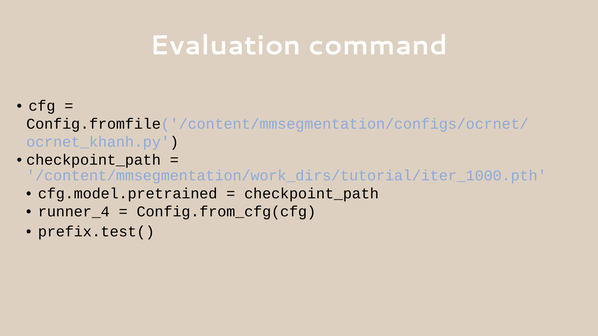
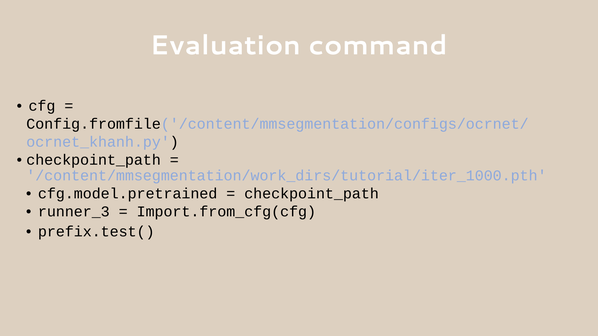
runner_4: runner_4 -> runner_3 (74, 212)
Config.from_cfg(cfg: Config.from_cfg(cfg -> Import.from_cfg(cfg (226, 212)
